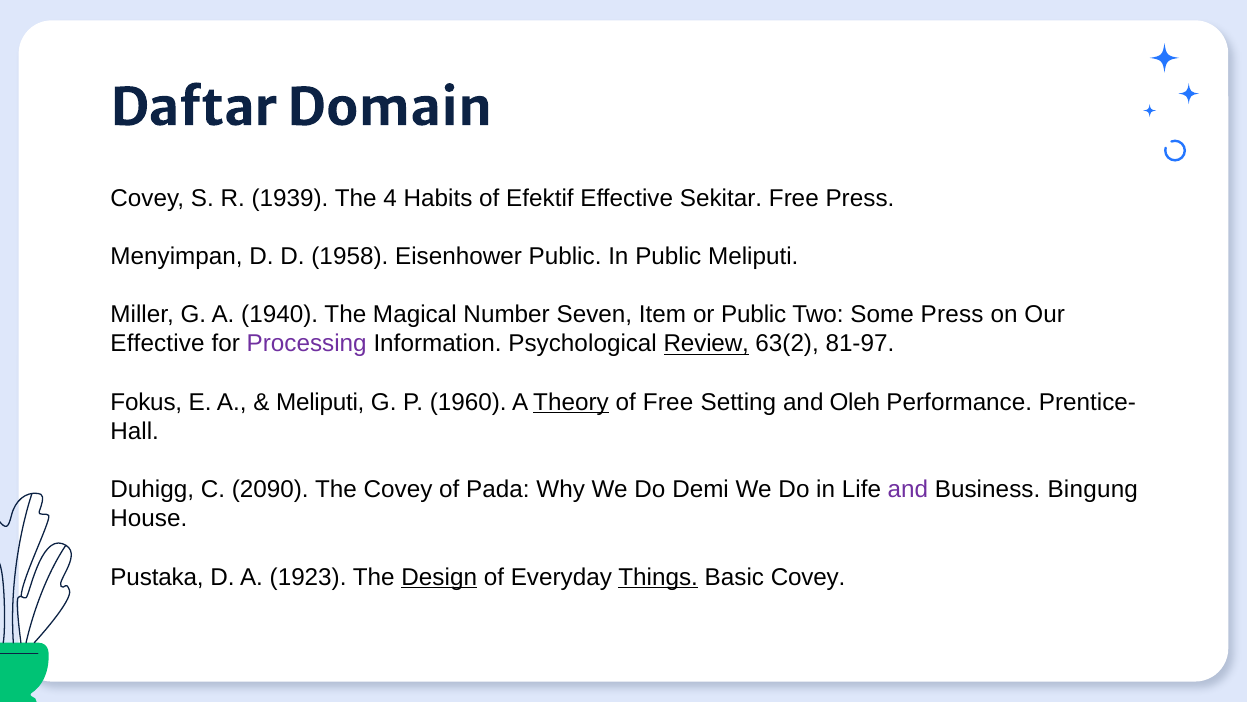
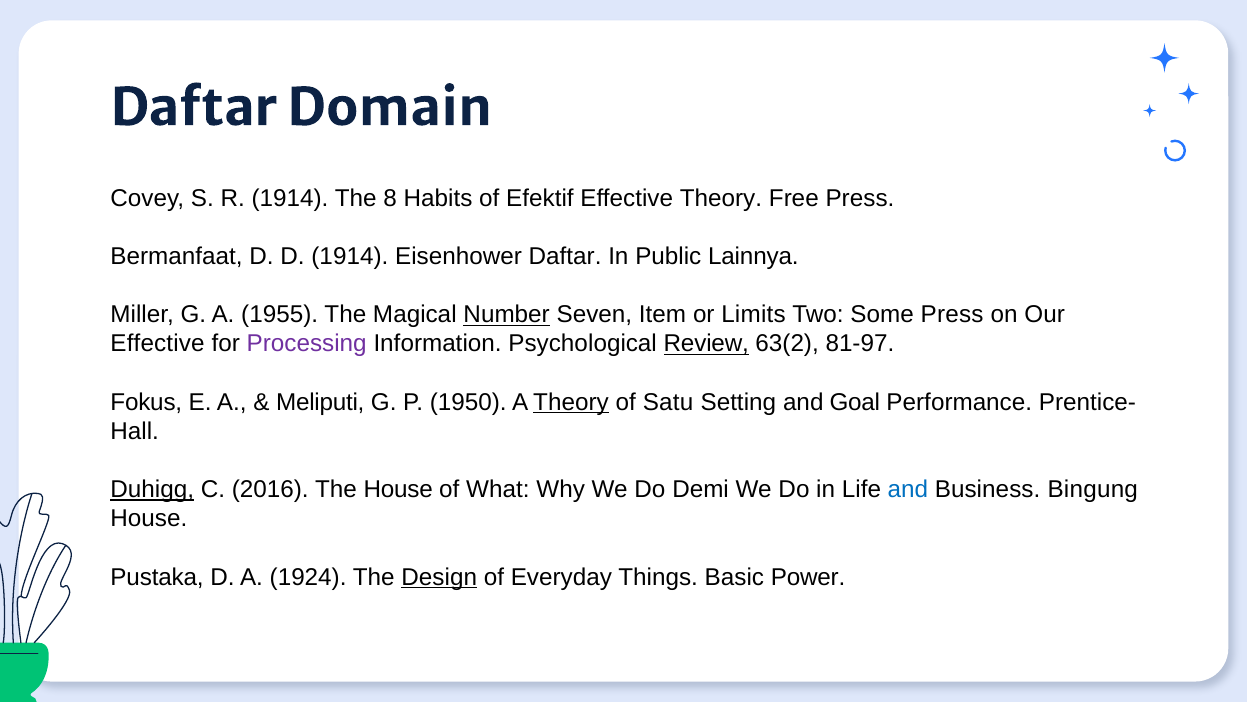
R 1939: 1939 -> 1914 (290, 198)
4: 4 -> 8 (390, 198)
Effective Sekitar: Sekitar -> Theory (721, 198)
Menyimpan: Menyimpan -> Bermanfaat (177, 256)
D 1958: 1958 -> 1914 (350, 256)
Eisenhower Public: Public -> Daftar (565, 256)
Public Meliputi: Meliputi -> Lainnya (753, 256)
1940: 1940 -> 1955 (280, 315)
Number underline: none -> present (507, 315)
or Public: Public -> Limits (754, 315)
1960: 1960 -> 1950 (468, 402)
of Free: Free -> Satu (668, 402)
Oleh: Oleh -> Goal (855, 402)
Duhigg underline: none -> present (152, 489)
2090: 2090 -> 2016 (270, 489)
The Covey: Covey -> House (398, 489)
Pada: Pada -> What (498, 489)
and colour: purple -> blue (908, 489)
1923: 1923 -> 1924 (308, 577)
Things underline: present -> none (658, 577)
Basic Covey: Covey -> Power (808, 577)
